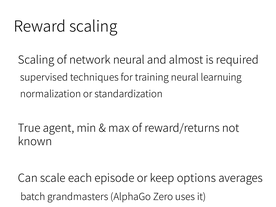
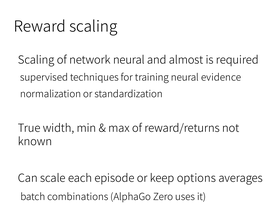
learnuing: learnuing -> evidence (221, 77)
agent: agent -> width (59, 128)
grandmasters: grandmasters -> combinations (78, 197)
